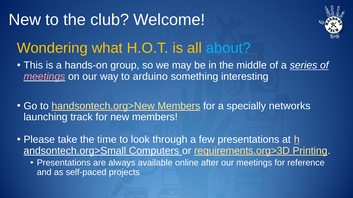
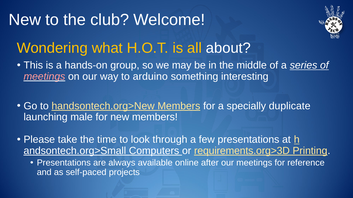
about colour: light blue -> white (228, 48)
networks: networks -> duplicate (290, 106)
track: track -> male (82, 117)
